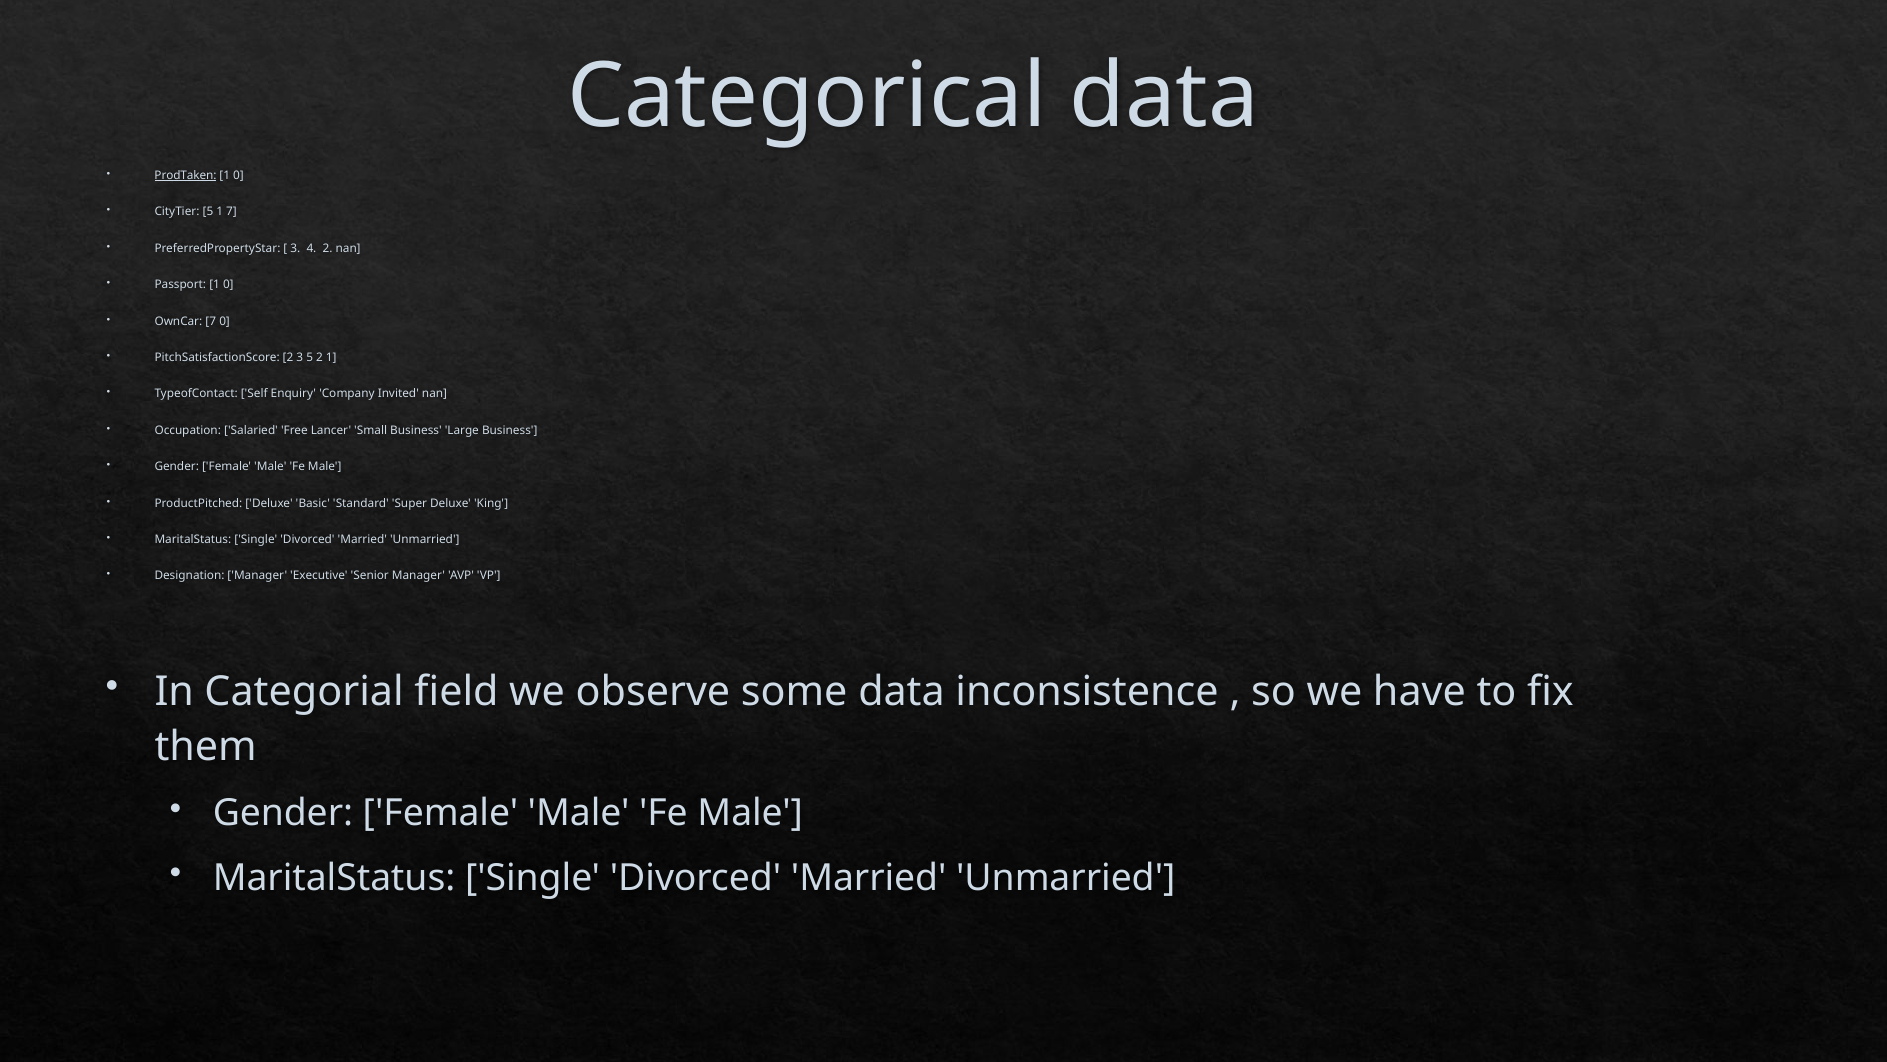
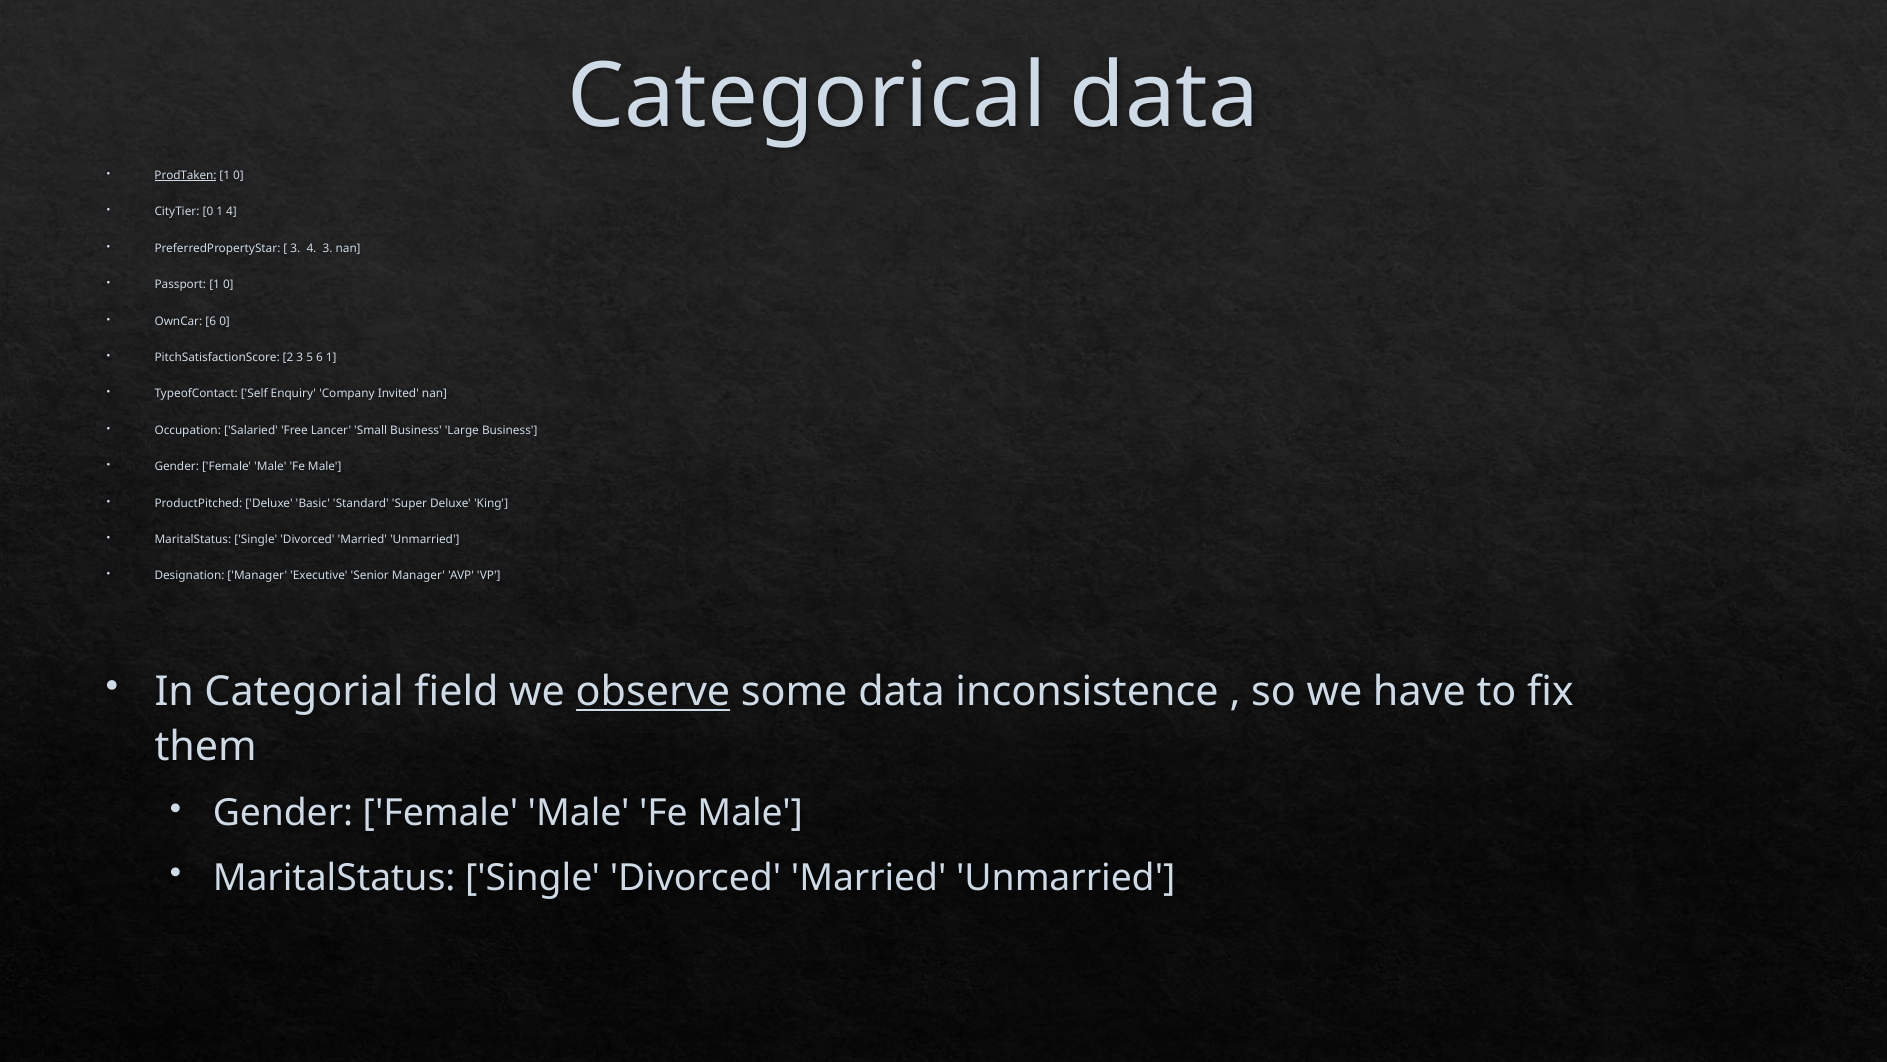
CityTier 5: 5 -> 0 (208, 212)
1 7: 7 -> 4 (231, 212)
4 2: 2 -> 3 (328, 248)
OwnCar 7: 7 -> 6 (211, 321)
5 2: 2 -> 6 (320, 357)
observe underline: none -> present (653, 692)
